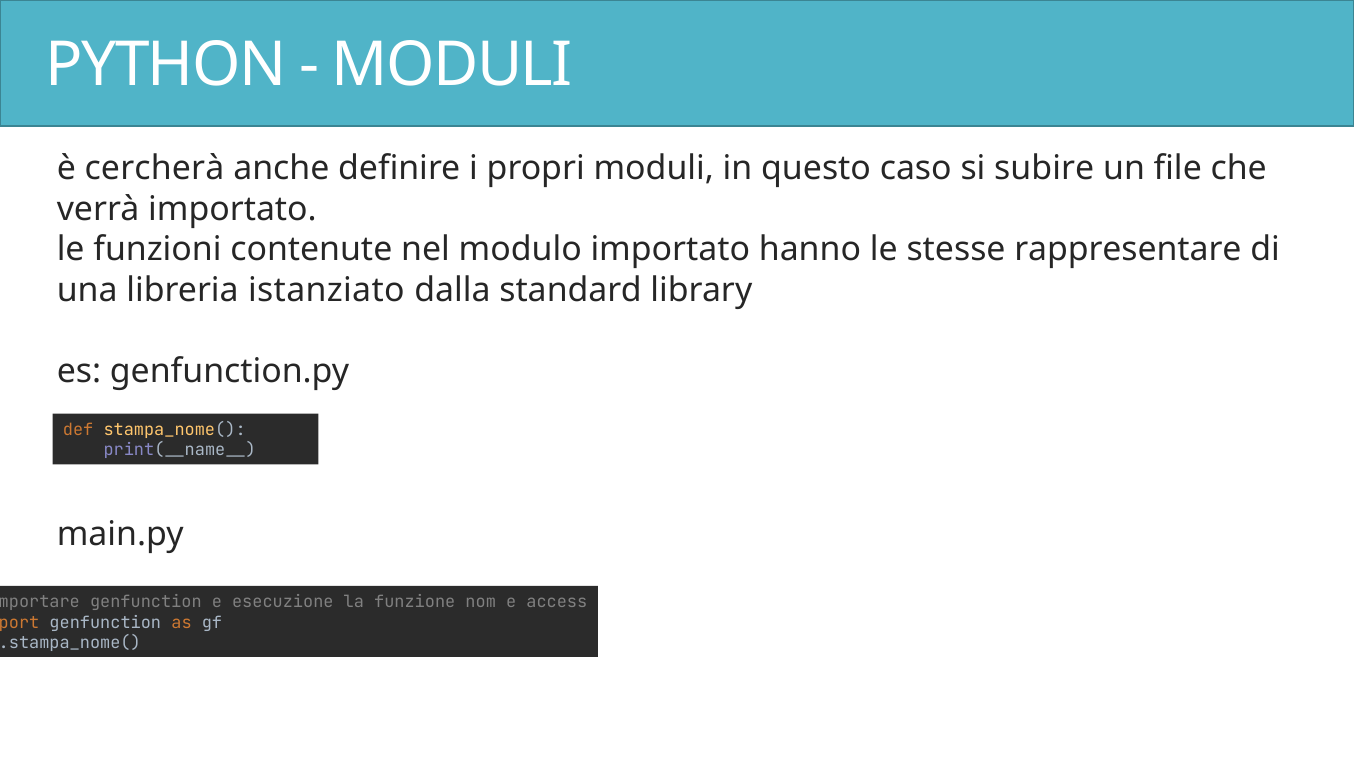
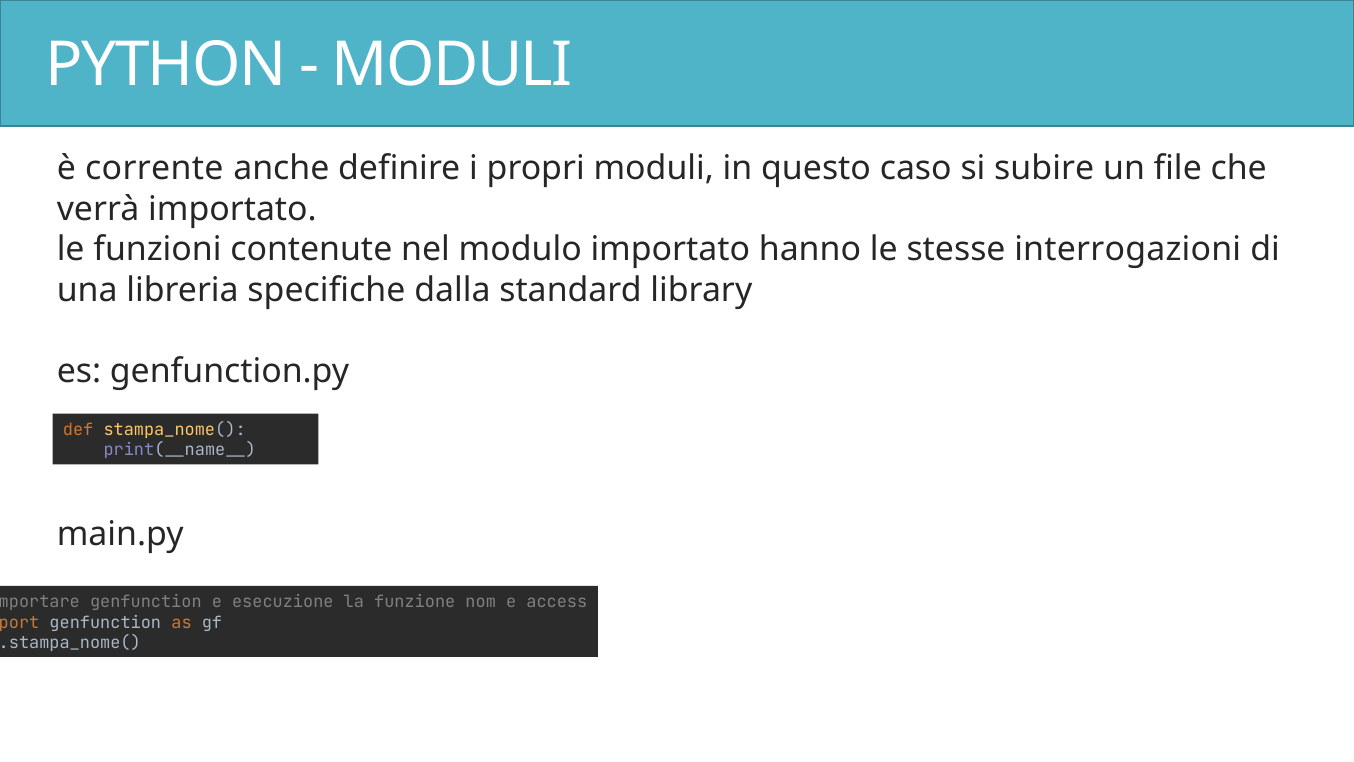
cercherà: cercherà -> corrente (154, 168)
rappresentare: rappresentare -> interrogazioni (1128, 250)
istanziato: istanziato -> specifiche (327, 290)
